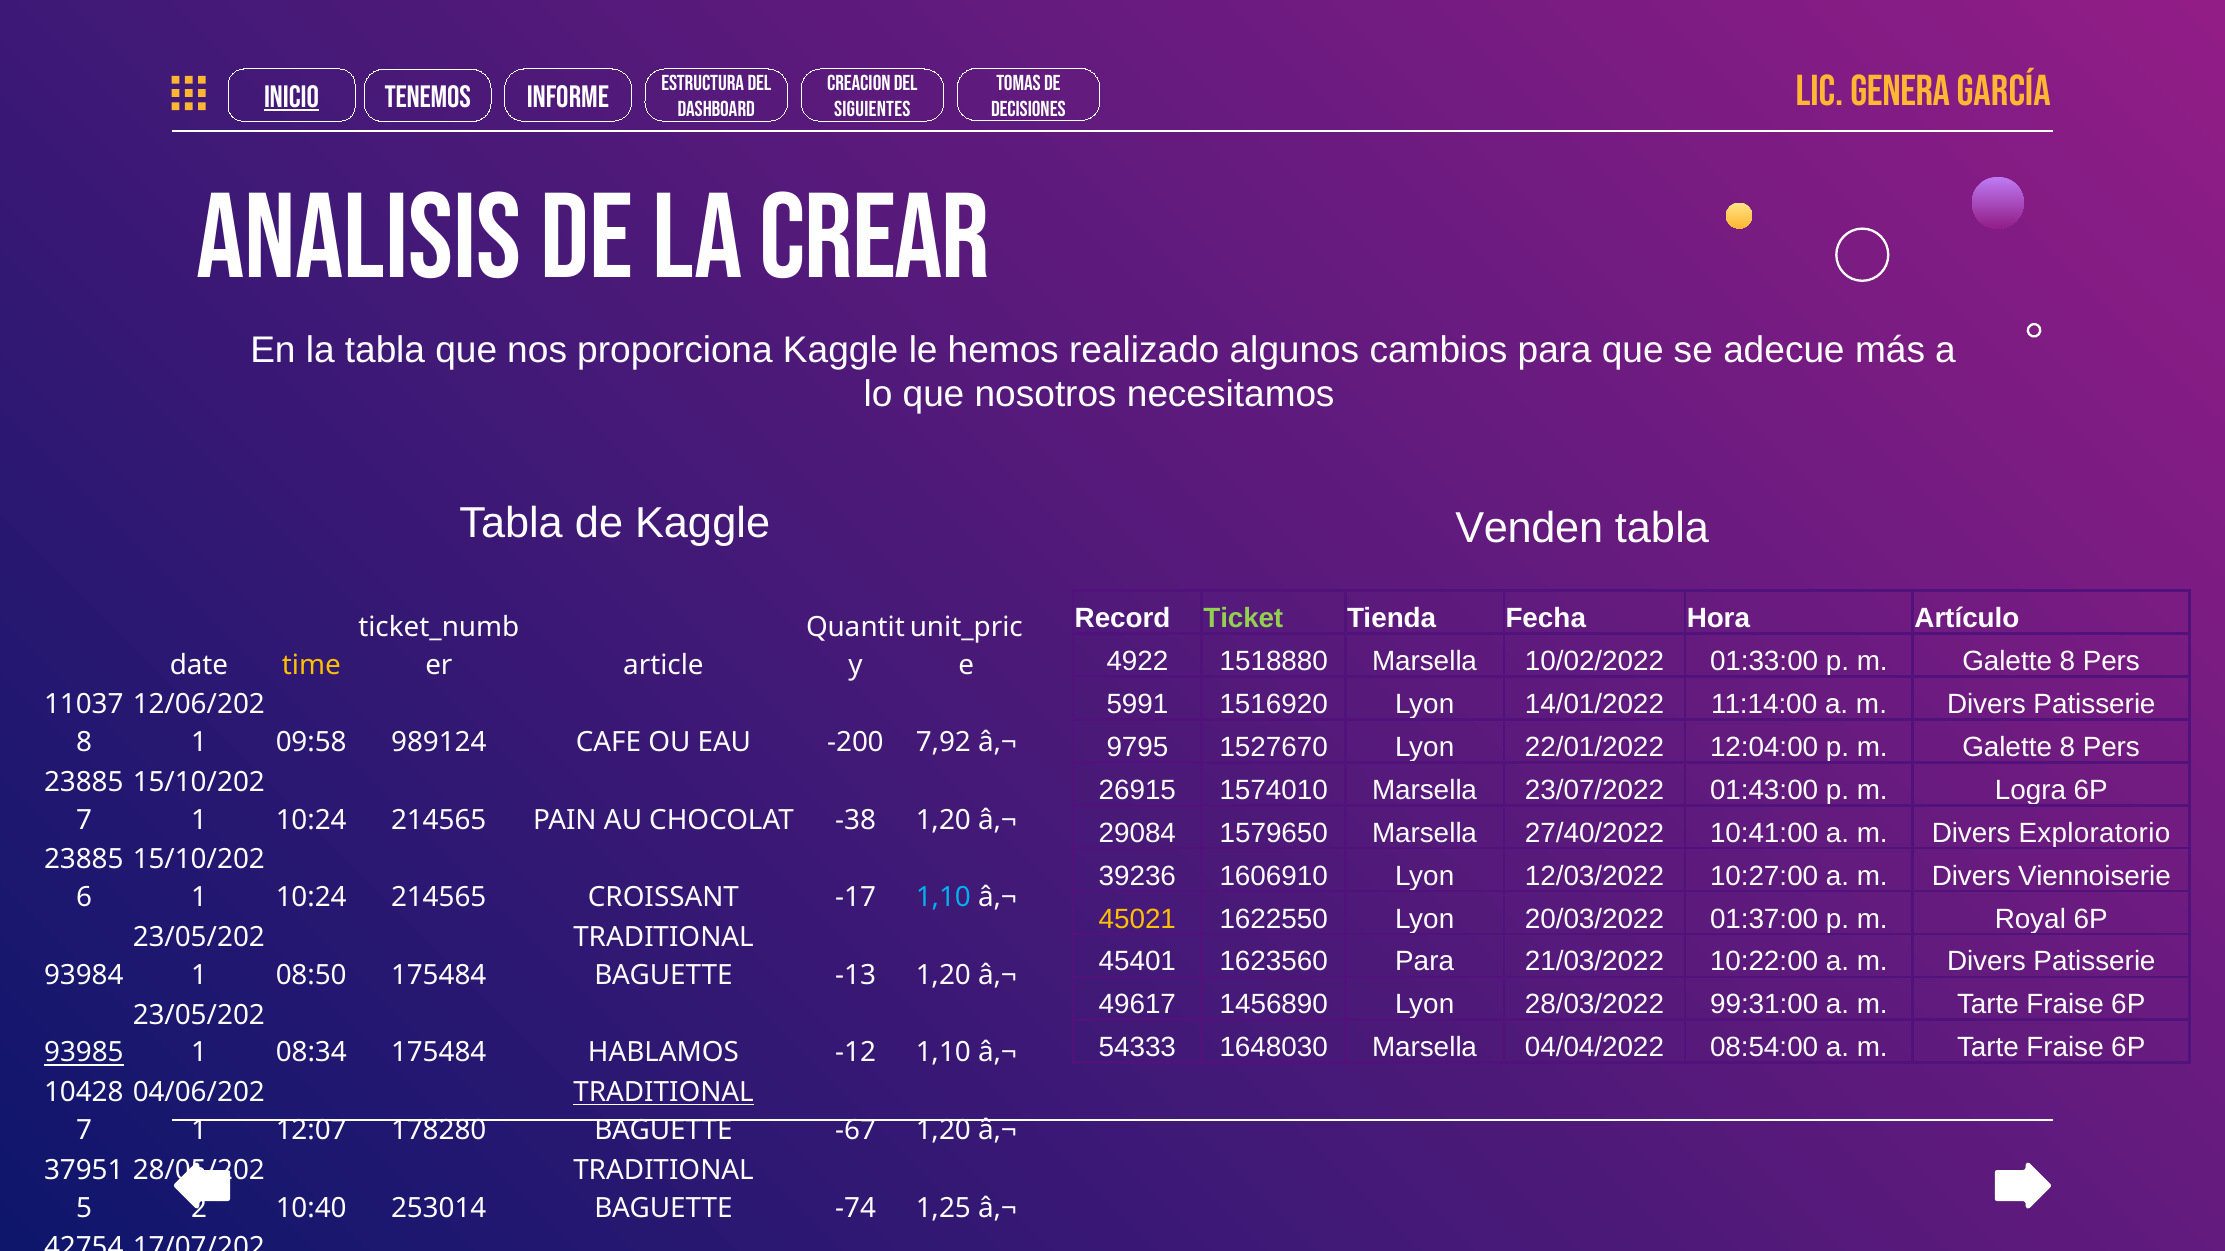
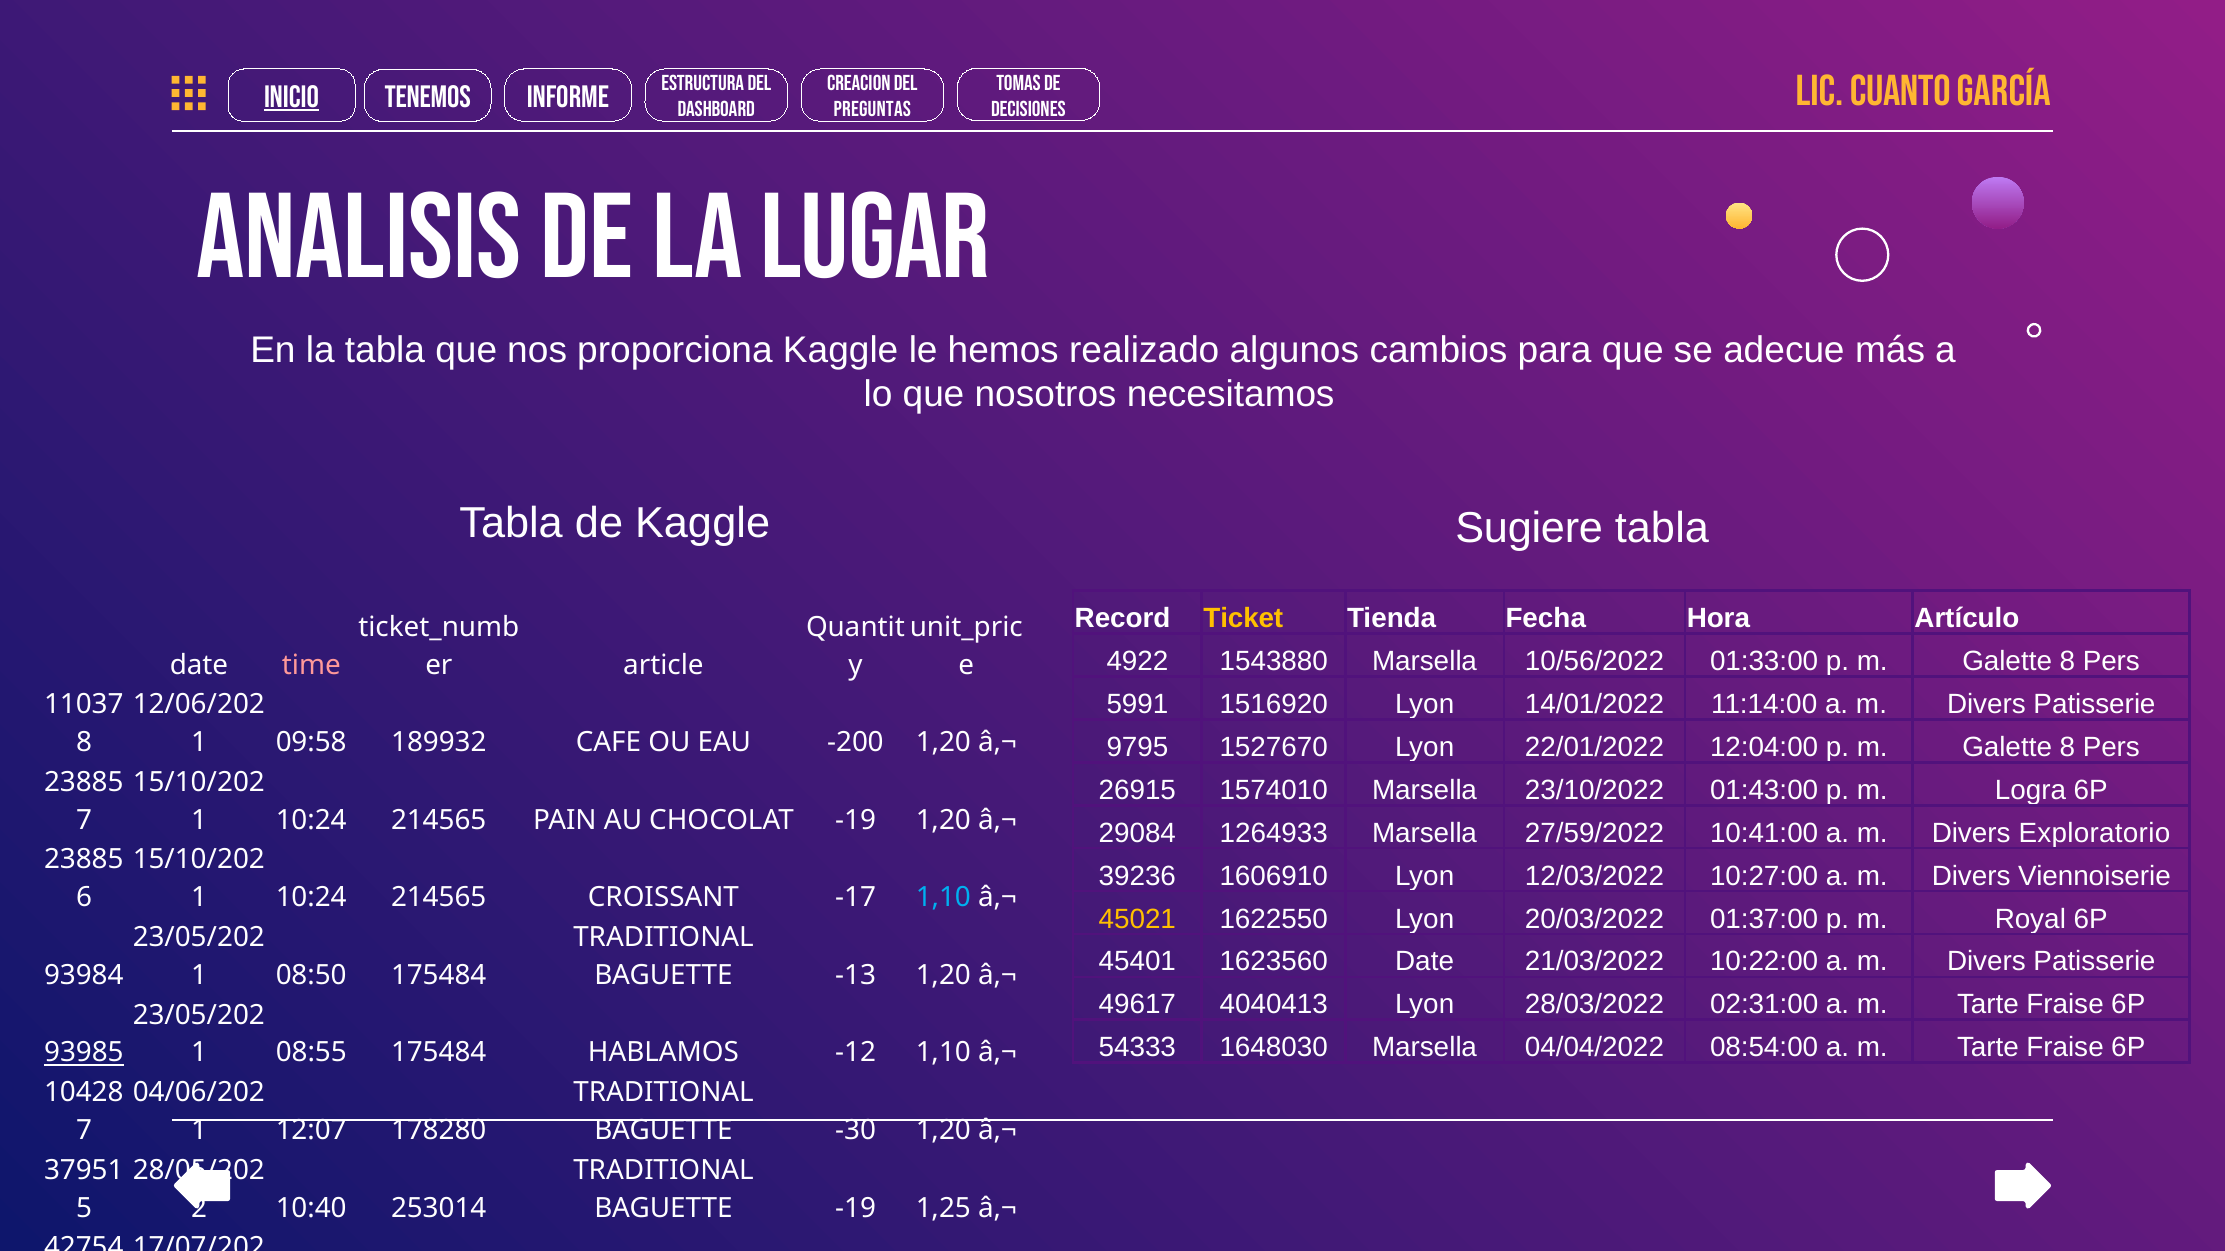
Genera: Genera -> Cuanto (1900, 91)
Siguientes: Siguientes -> Preguntas (872, 110)
crear: crear -> lugar (875, 238)
Venden: Venden -> Sugiere (1529, 529)
Ticket colour: light green -> yellow (1243, 619)
1518880: 1518880 -> 1543880 (1274, 662)
10/02/2022: 10/02/2022 -> 10/56/2022 (1595, 662)
time colour: yellow -> pink (311, 665)
989124: 989124 -> 189932 (439, 743)
-200 7,92: 7,92 -> 1,20 (943, 743)
23/07/2022: 23/07/2022 -> 23/10/2022 (1595, 790)
CHOCOLAT -38: -38 -> -19 (856, 820)
1579650: 1579650 -> 1264933 (1274, 833)
27/40/2022: 27/40/2022 -> 27/59/2022 (1595, 833)
1623560 Para: Para -> Date (1425, 962)
1456890: 1456890 -> 4040413 (1274, 1005)
99:31:00: 99:31:00 -> 02:31:00 (1764, 1005)
08:34: 08:34 -> 08:55 (311, 1053)
TRADITIONAL underline: present -> none (664, 1093)
-67: -67 -> -30 (856, 1131)
BAGUETTE -74: -74 -> -19 (856, 1209)
